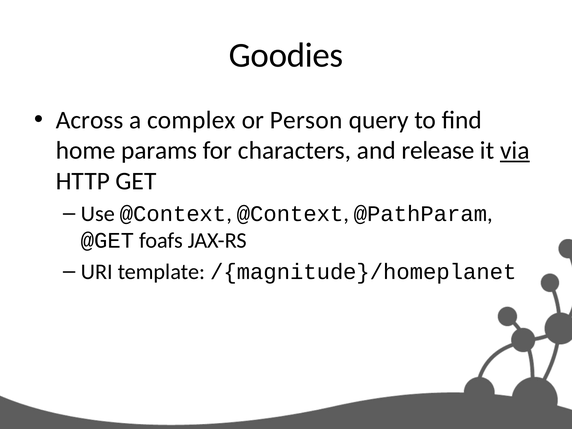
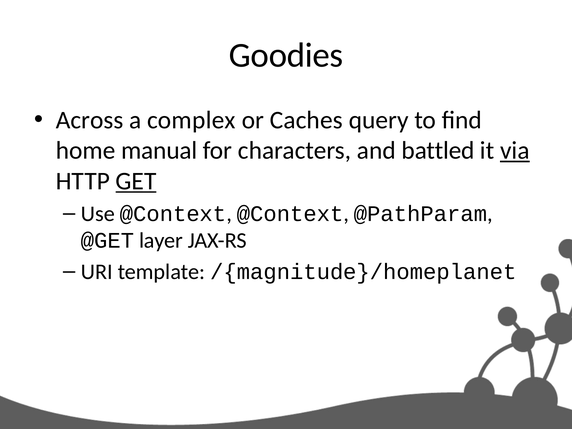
Person: Person -> Caches (306, 120)
params: params -> manual (159, 151)
release: release -> battled (438, 151)
GET underline: none -> present (136, 181)
foafs: foafs -> layer (161, 241)
